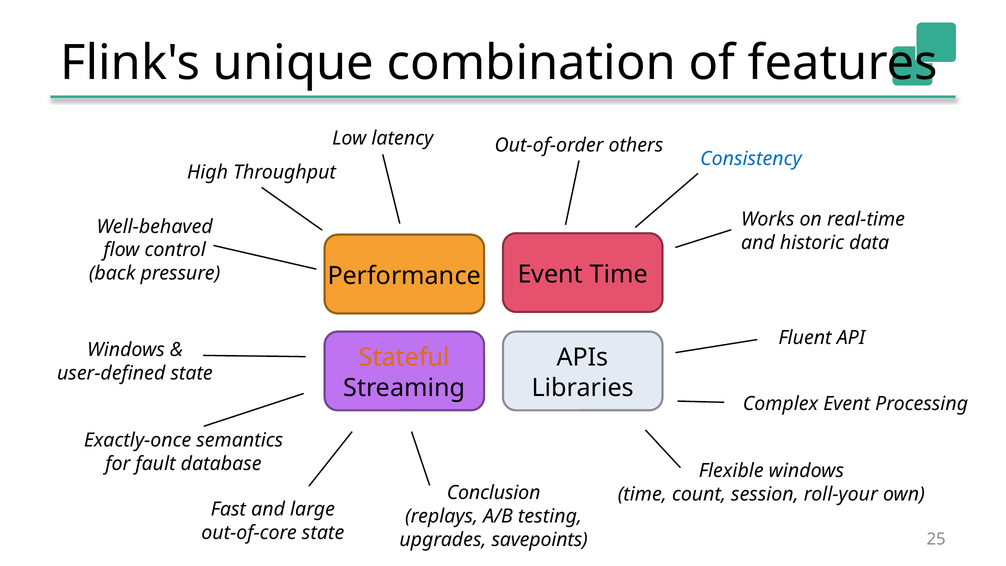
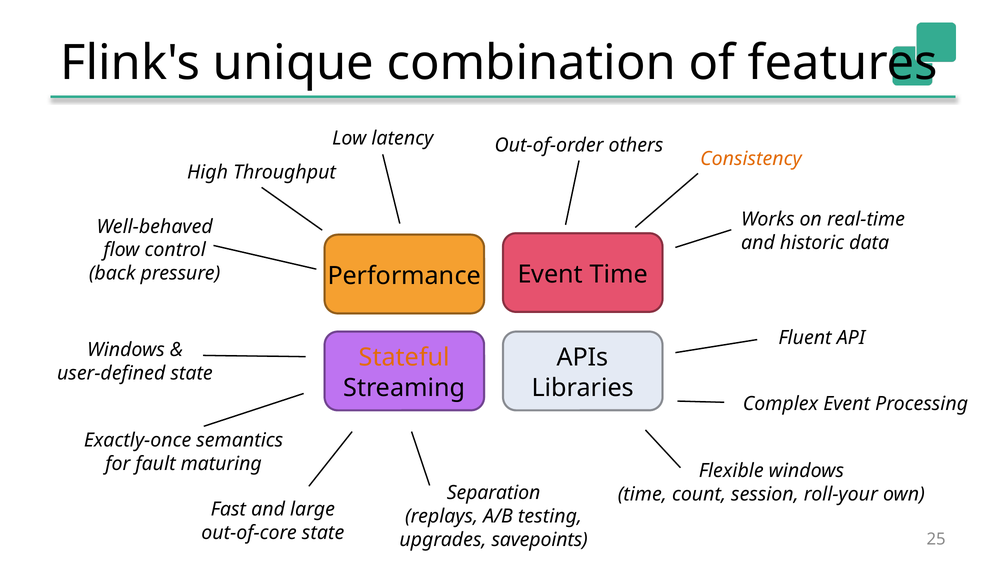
Consistency colour: blue -> orange (751, 159)
database: database -> maturing (221, 463)
Conclusion: Conclusion -> Separation (494, 493)
